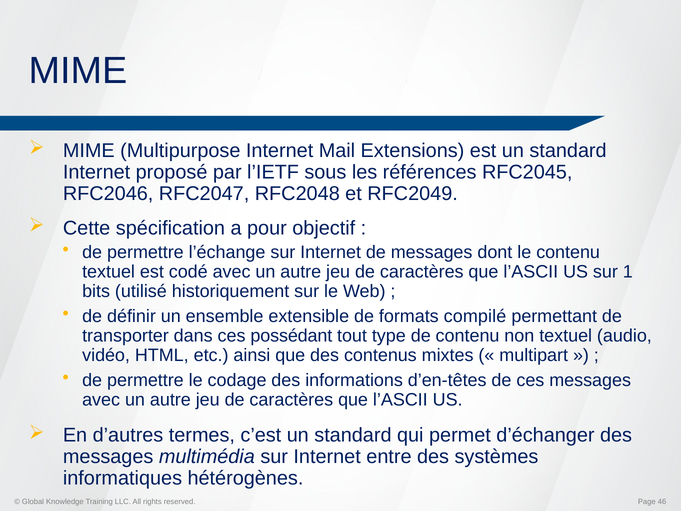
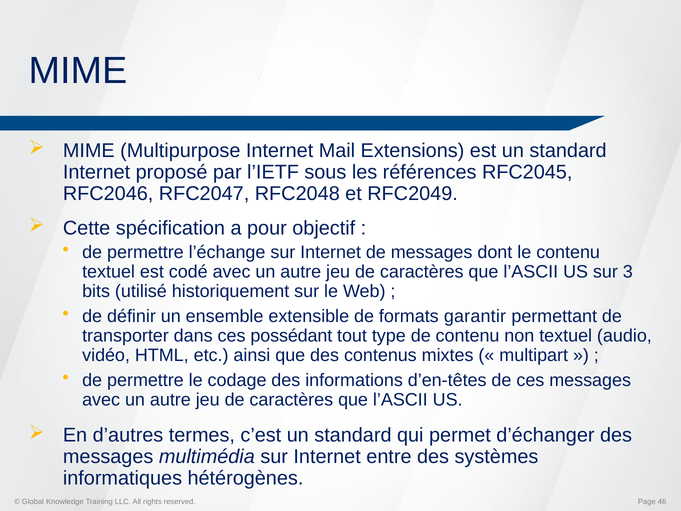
1: 1 -> 3 (628, 272)
compilé: compilé -> garantir (475, 316)
